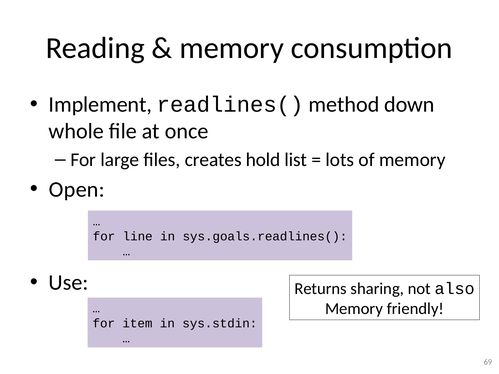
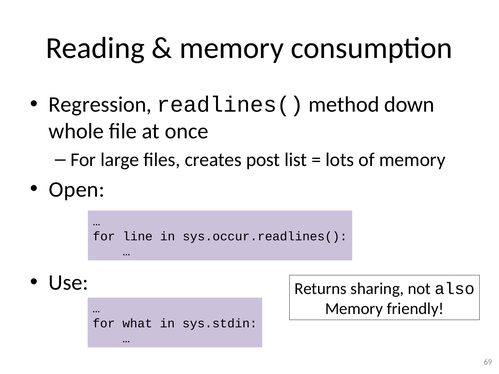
Implement: Implement -> Regression (100, 105)
hold: hold -> post (263, 160)
sys.goals.readlines(: sys.goals.readlines( -> sys.occur.readlines( (265, 236)
item: item -> what (137, 324)
